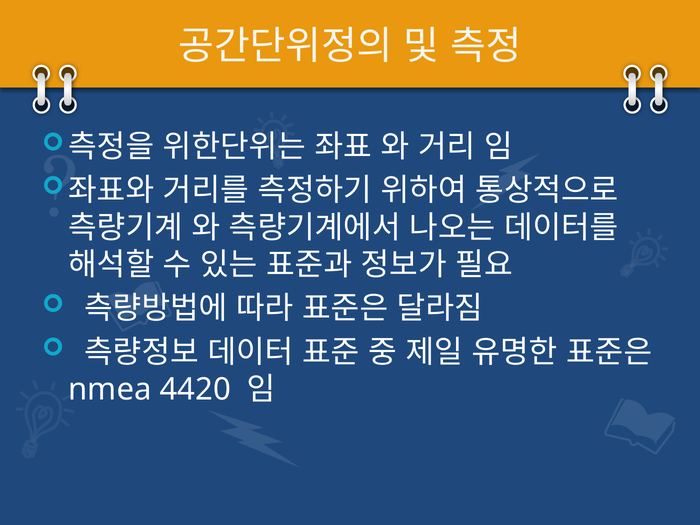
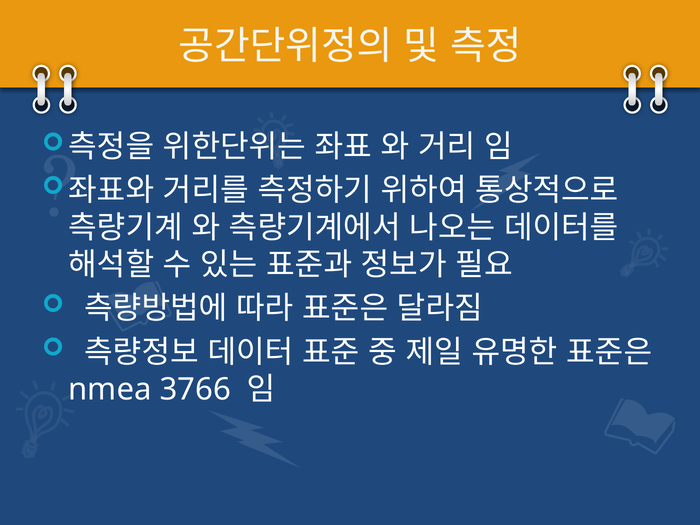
4420: 4420 -> 3766 (195, 390)
